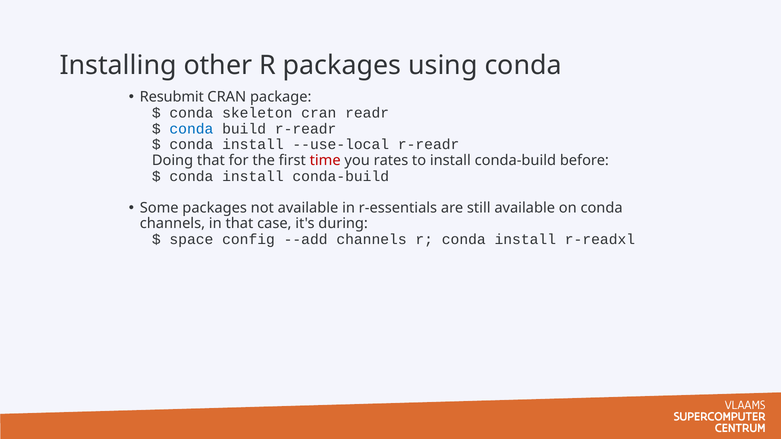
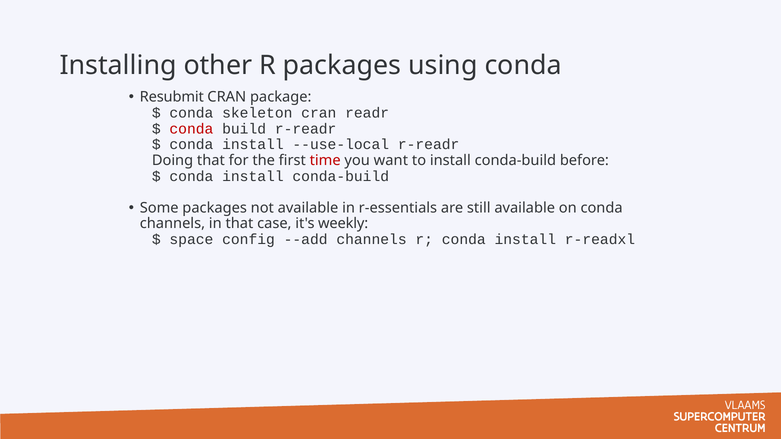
conda colour: blue -> red (191, 129)
rates: rates -> want (391, 161)
during: during -> weekly (343, 224)
